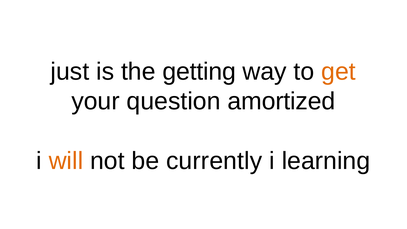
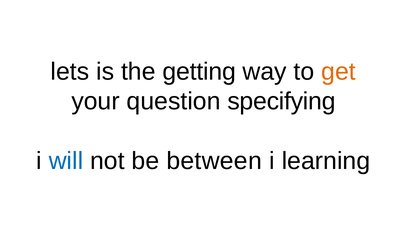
just: just -> lets (70, 71)
amortized: amortized -> specifying (282, 101)
will colour: orange -> blue (66, 161)
currently: currently -> between (214, 161)
